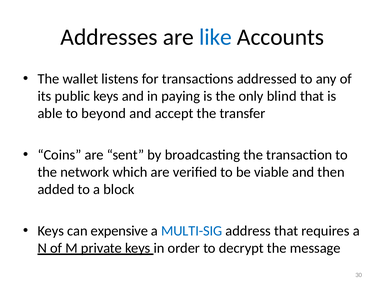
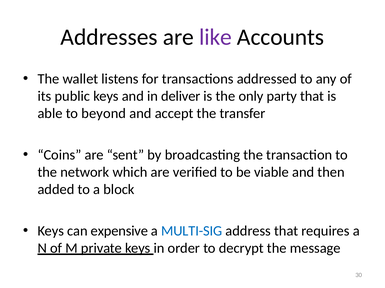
like colour: blue -> purple (215, 37)
paying: paying -> deliver (181, 96)
blind: blind -> party (282, 96)
